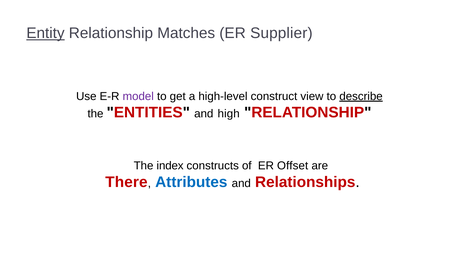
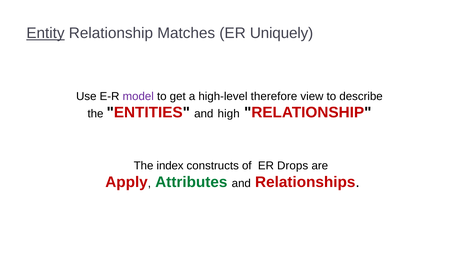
Supplier: Supplier -> Uniquely (282, 33)
construct: construct -> therefore (274, 96)
describe underline: present -> none (361, 96)
Offset: Offset -> Drops (293, 166)
There: There -> Apply (127, 182)
Attributes colour: blue -> green (191, 182)
